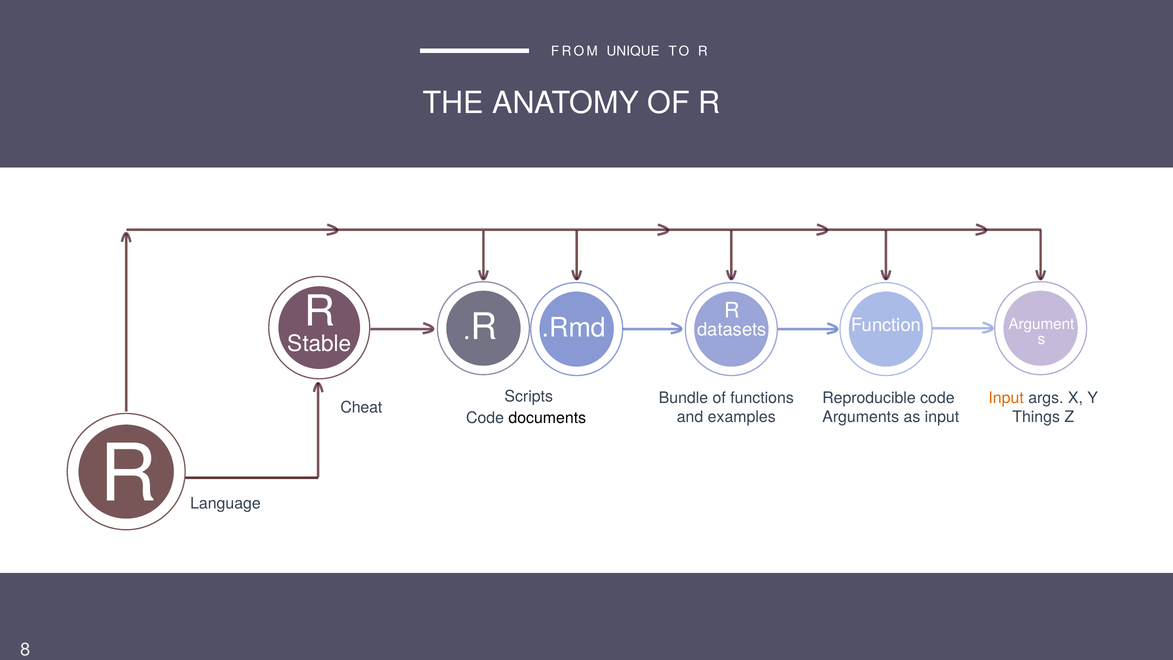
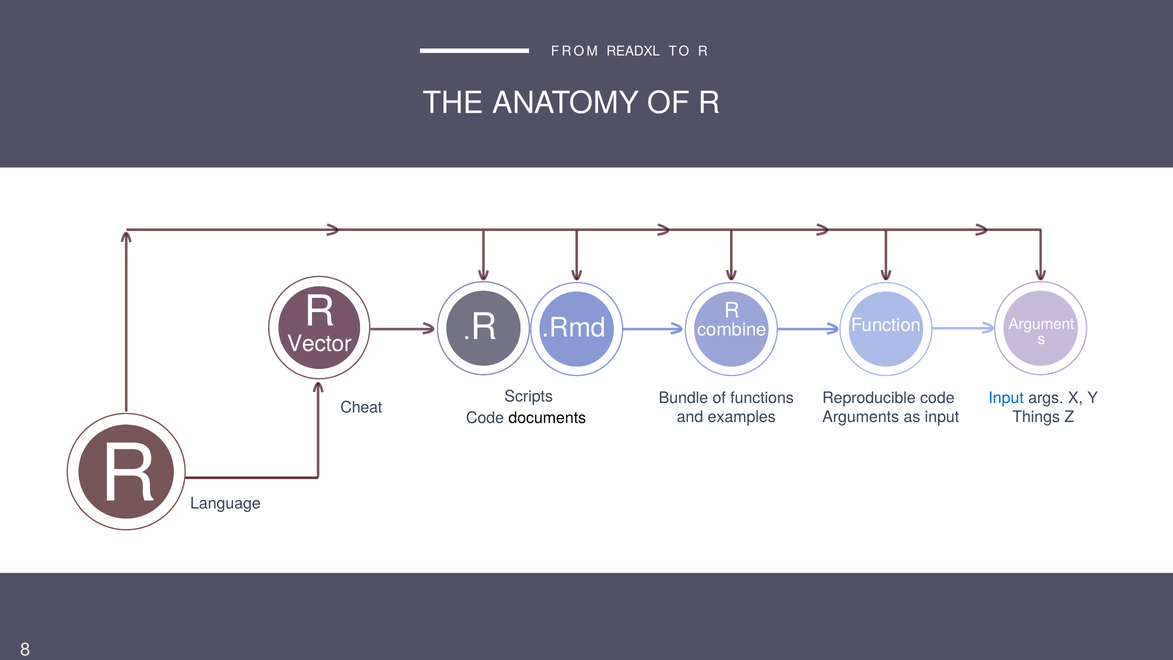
UNIQUE: UNIQUE -> READXL (633, 51)
datasets: datasets -> combine (732, 330)
Stable: Stable -> Vector (320, 344)
Input colour: orange -> blue (1006, 398)
